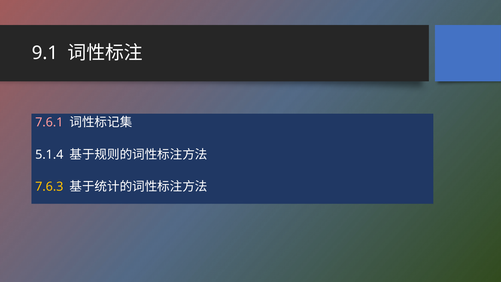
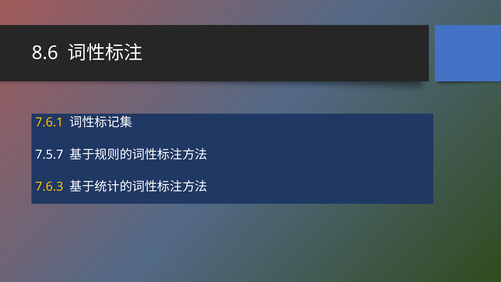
9.1: 9.1 -> 8.6 (45, 53)
7.6.1 colour: pink -> yellow (49, 122)
5.1.4: 5.1.4 -> 7.5.7 (49, 154)
